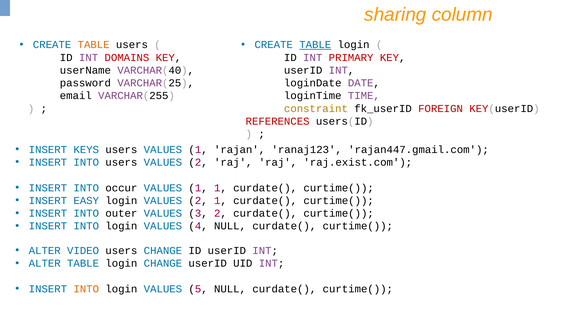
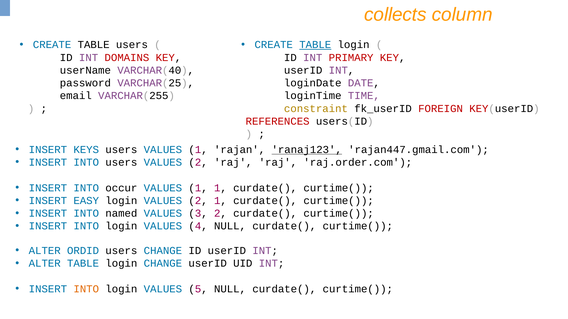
sharing: sharing -> collects (395, 15)
TABLE colour: orange -> black (94, 45)
ranaj123 underline: none -> present (307, 150)
raj.exist.com: raj.exist.com -> raj.order.com (358, 163)
outer: outer -> named (121, 214)
VIDEO: VIDEO -> ORDID (83, 251)
